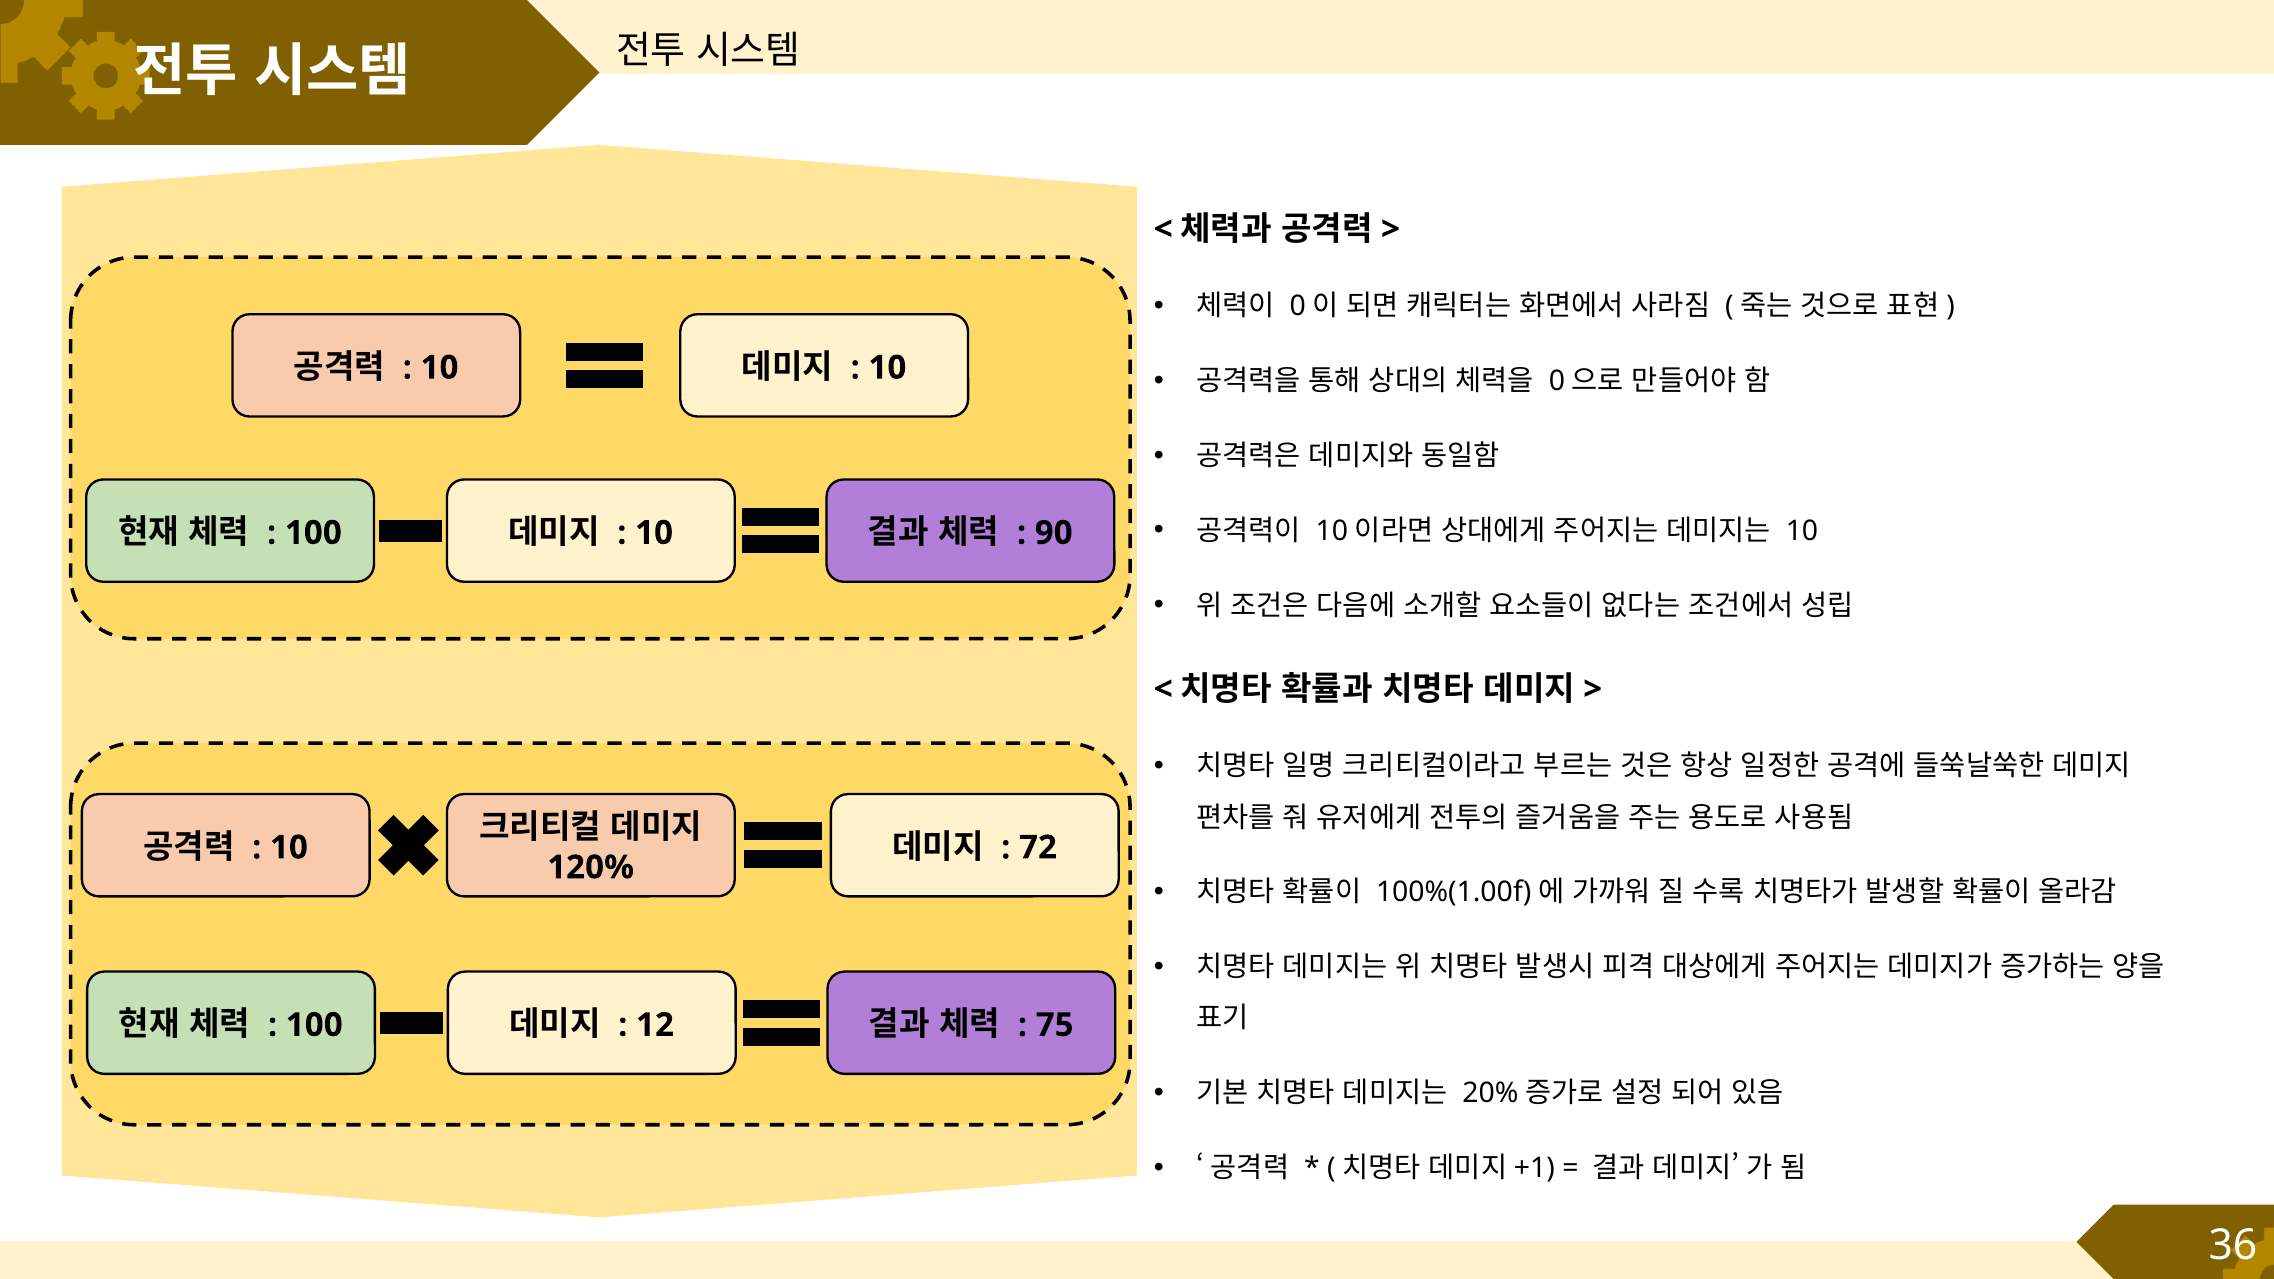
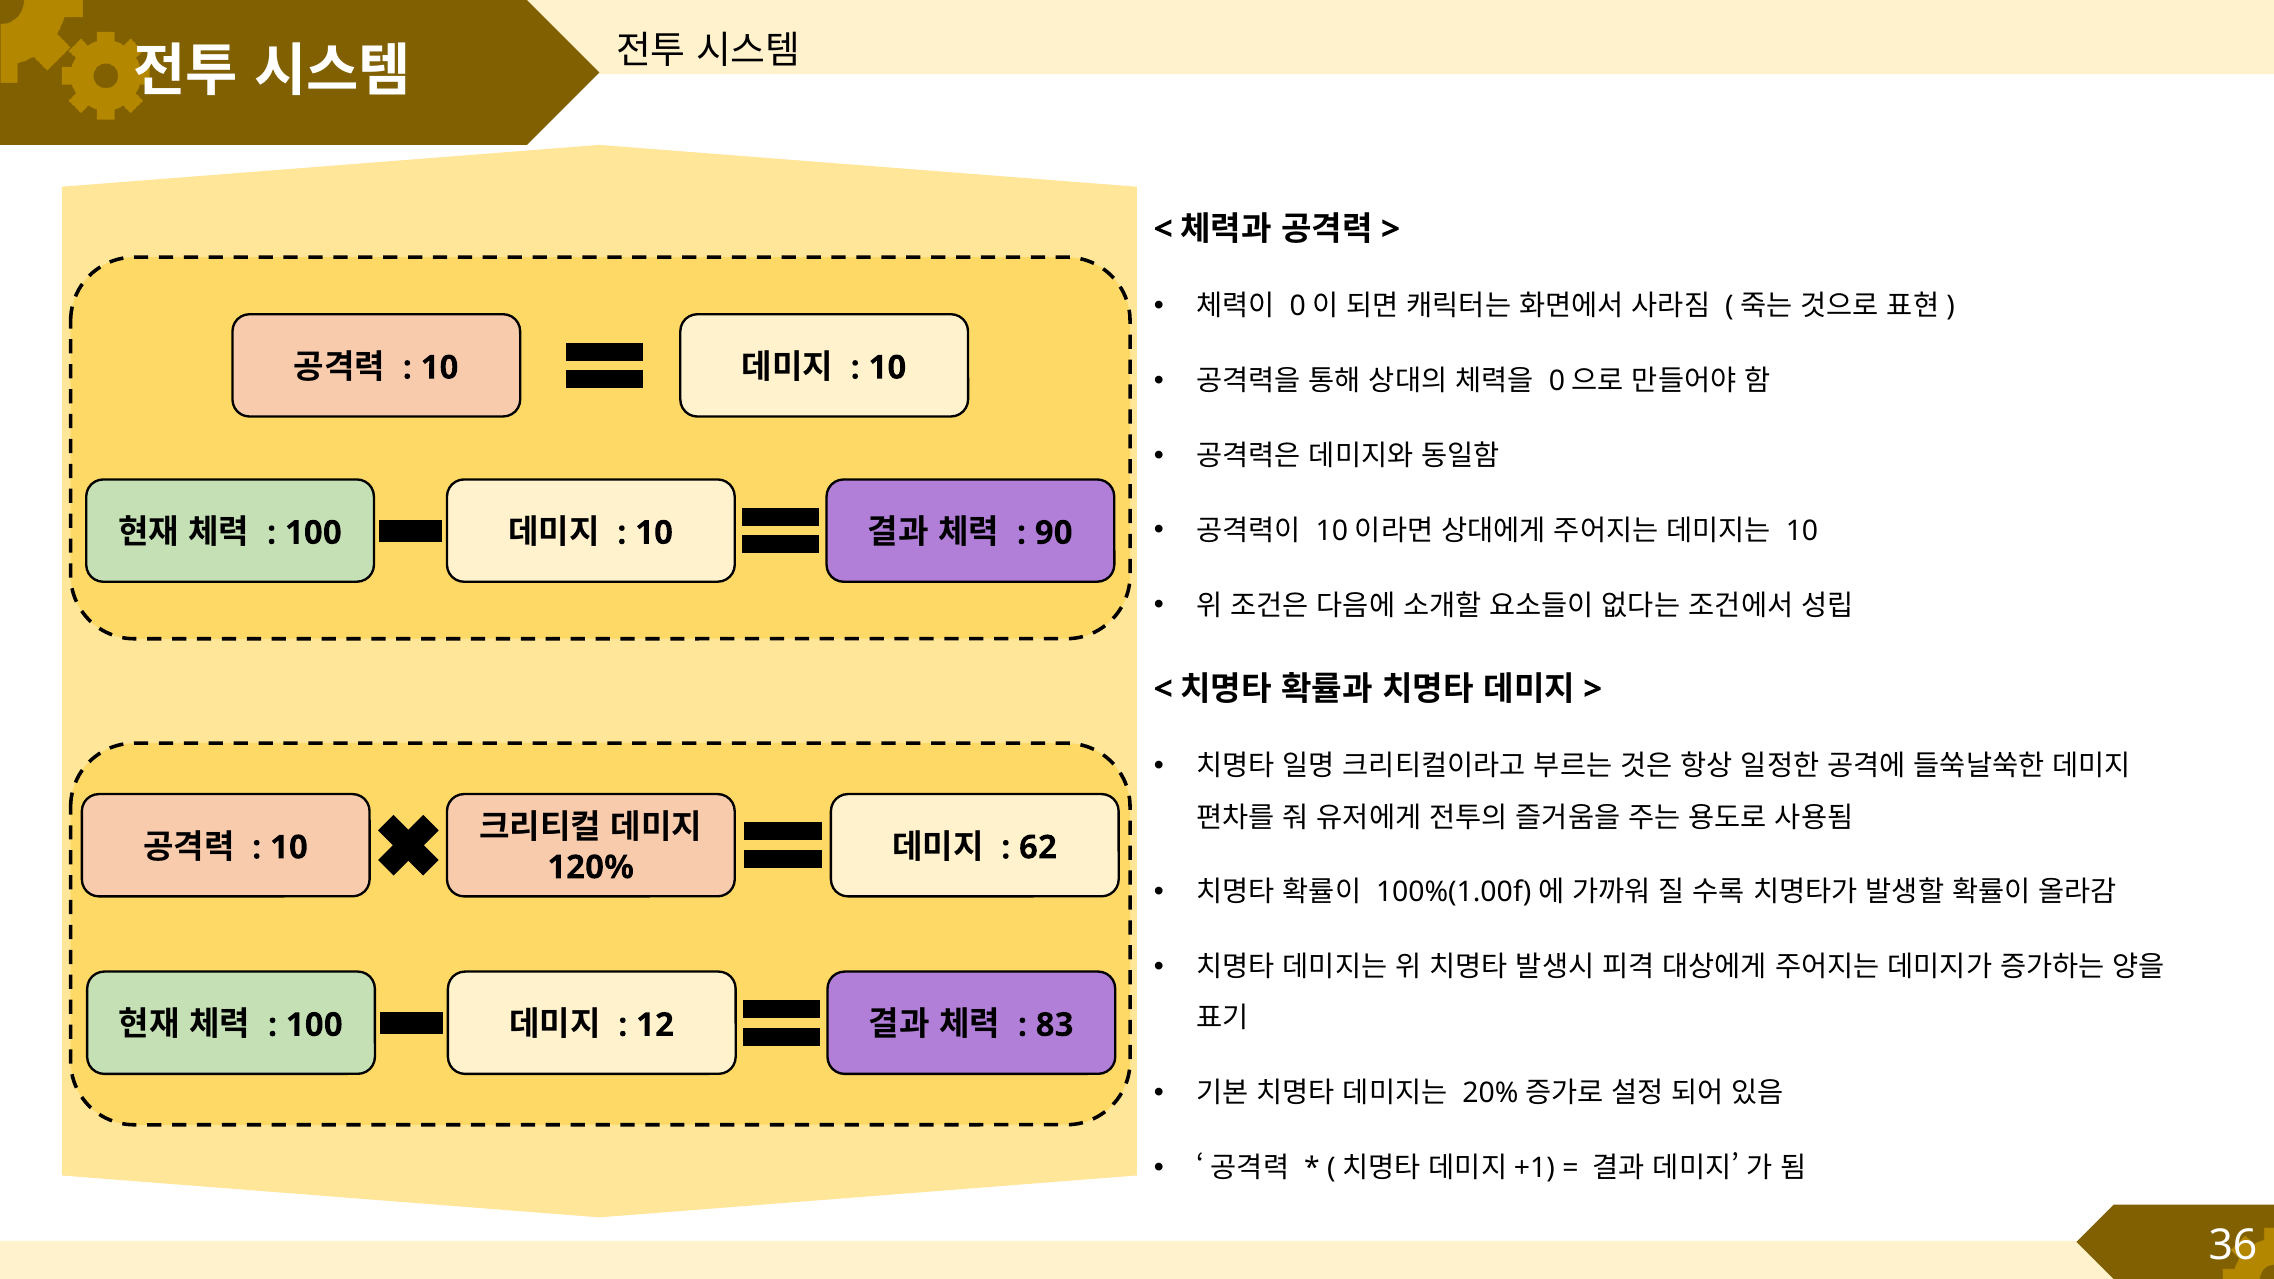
72: 72 -> 62 (1038, 848)
75: 75 -> 83 (1055, 1025)
